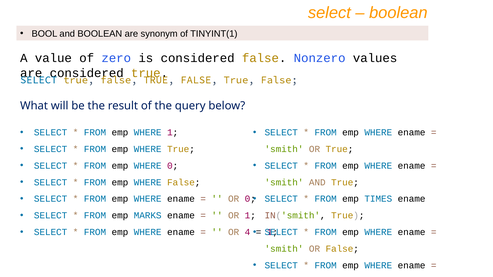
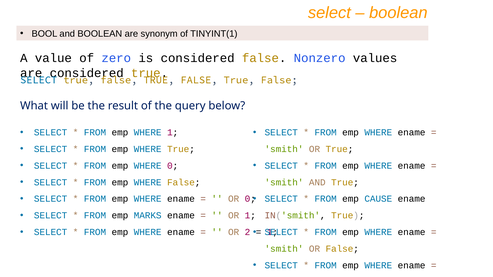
TIMES: TIMES -> CAUSE (378, 199)
4: 4 -> 2 (248, 232)
